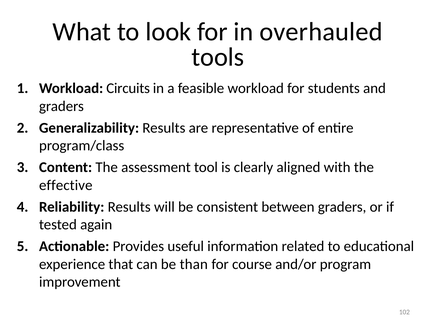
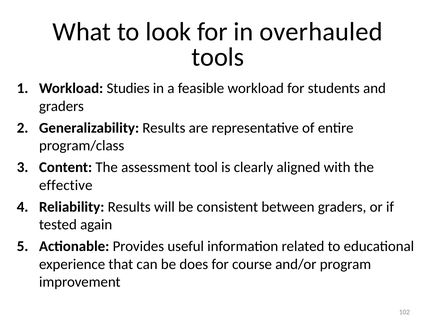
Circuits: Circuits -> Studies (128, 88)
than: than -> does (194, 264)
